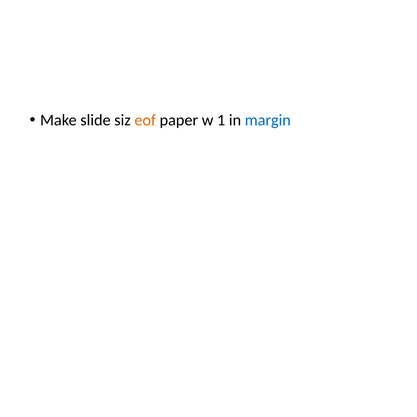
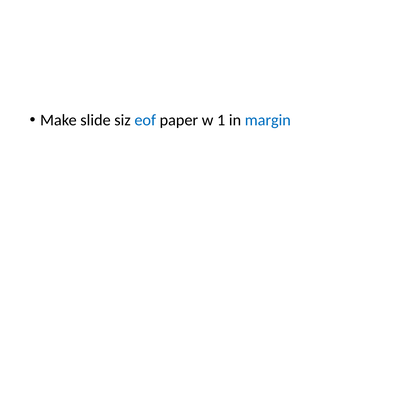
eof colour: orange -> blue (145, 120)
